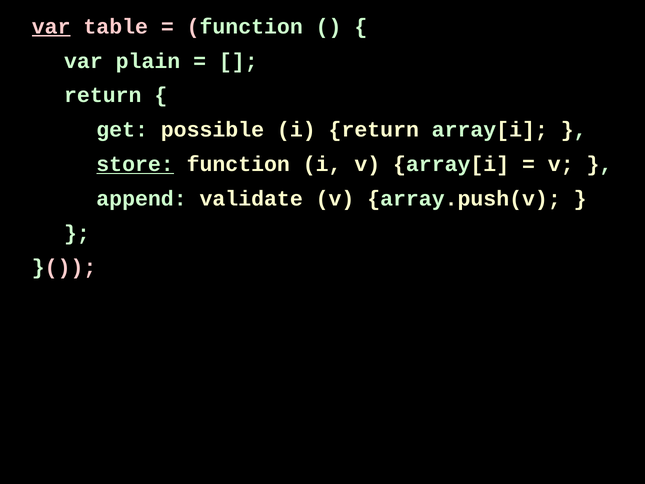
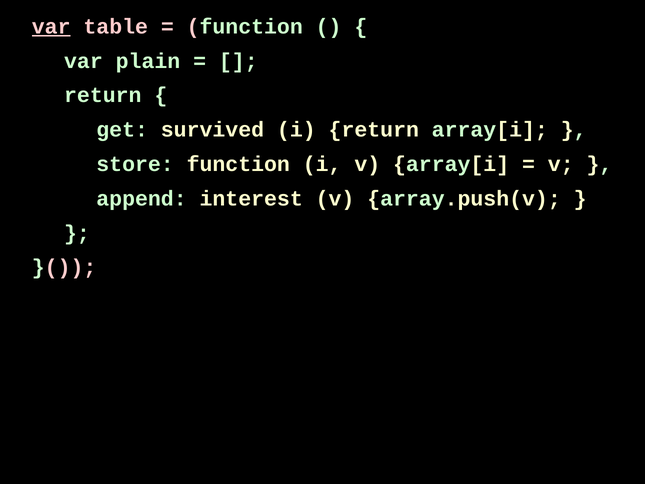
possible: possible -> survived (212, 130)
store underline: present -> none (135, 164)
validate: validate -> interest (251, 198)
